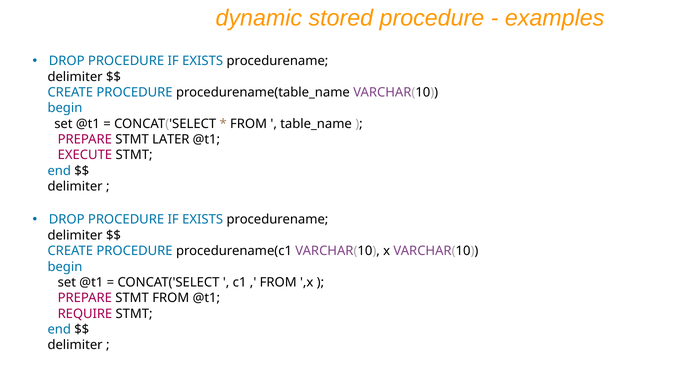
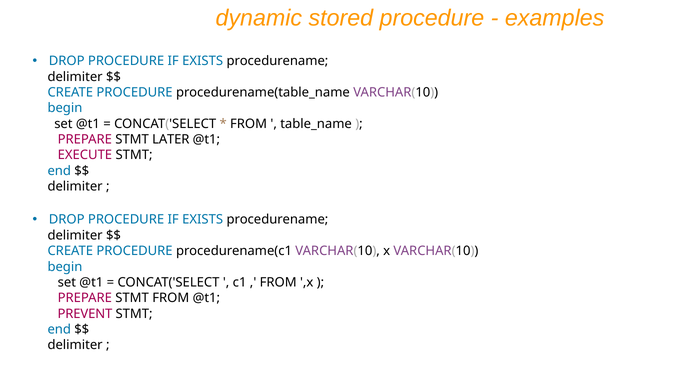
REQUIRE: REQUIRE -> PREVENT (85, 314)
